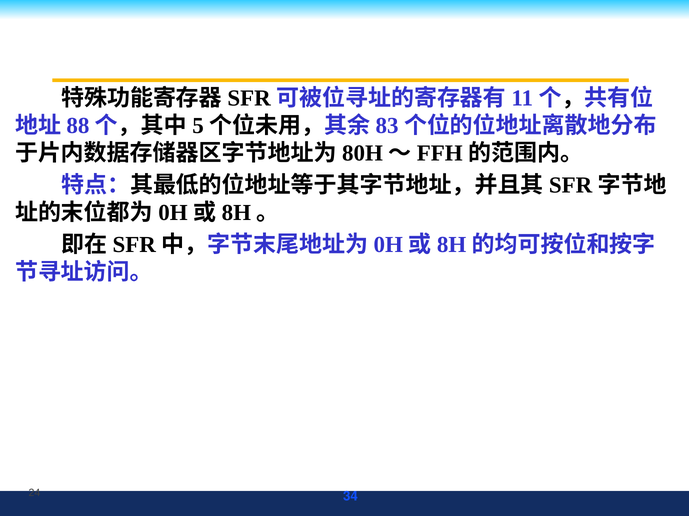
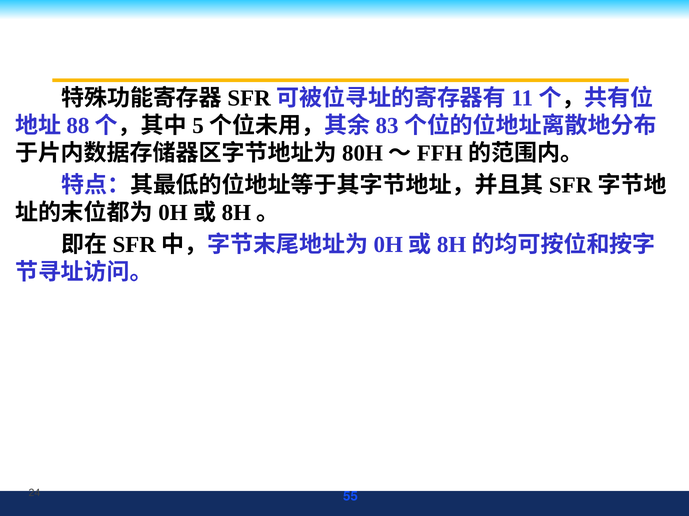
34: 34 -> 55 (350, 497)
